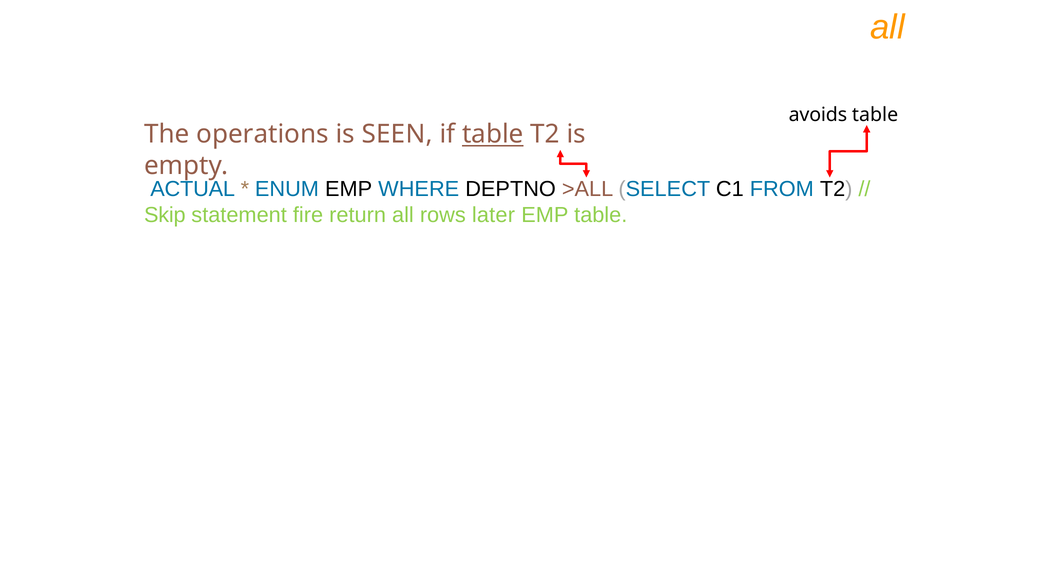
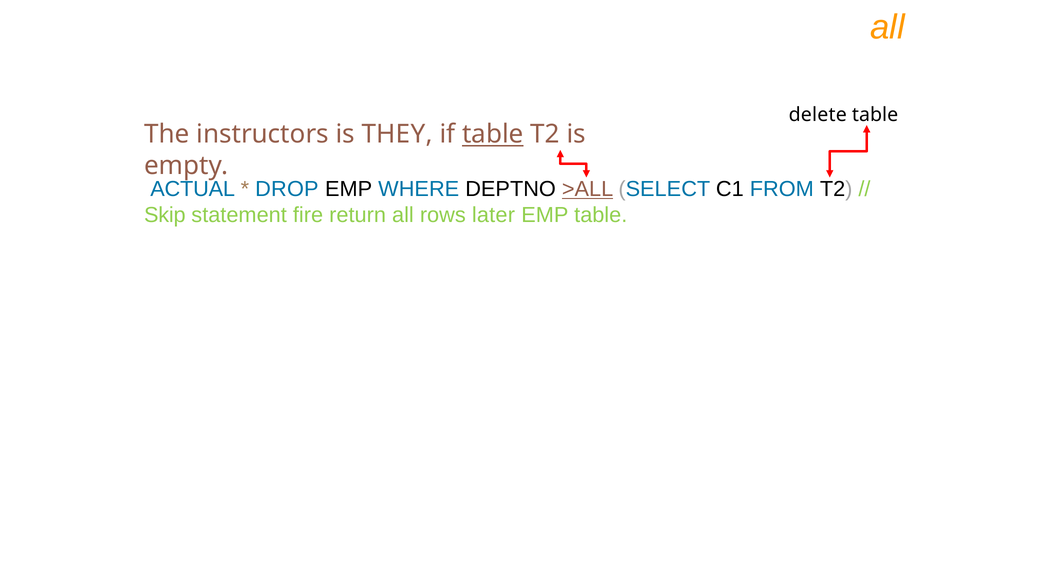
avoids: avoids -> delete (818, 115)
operations: operations -> instructors (263, 134)
SEEN: SEEN -> THEY (397, 134)
ENUM: ENUM -> DROP (287, 189)
>ALL underline: none -> present (588, 189)
